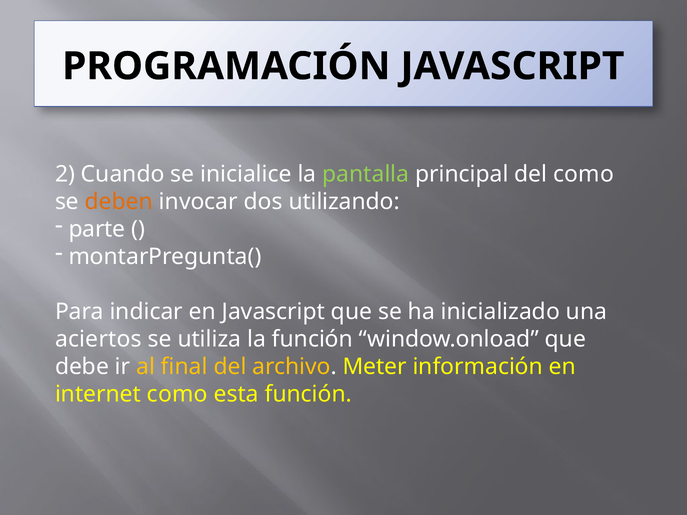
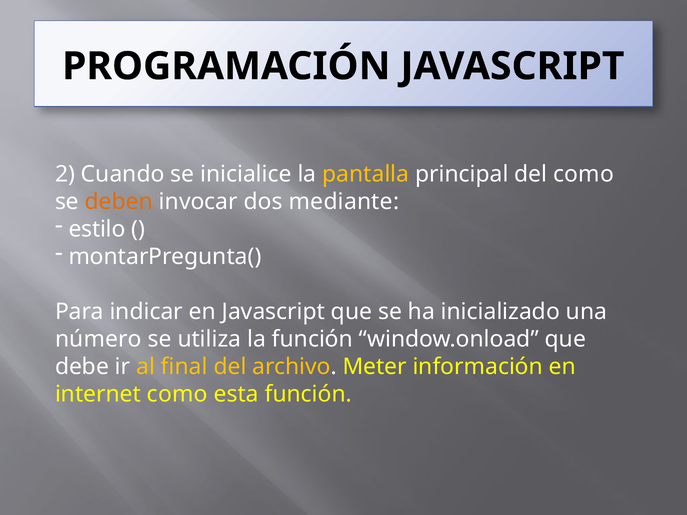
pantalla colour: light green -> yellow (366, 174)
utilizando: utilizando -> mediante (344, 202)
parte: parte -> estilo (97, 229)
aciertos: aciertos -> número (98, 339)
